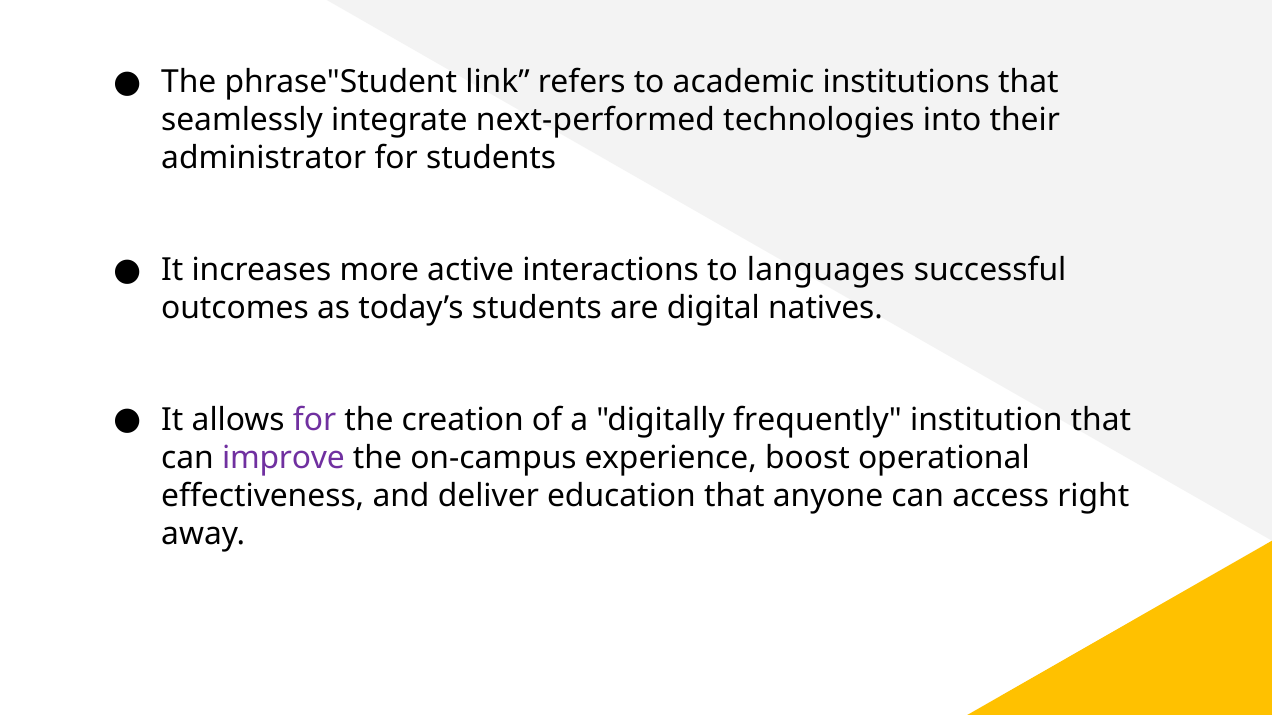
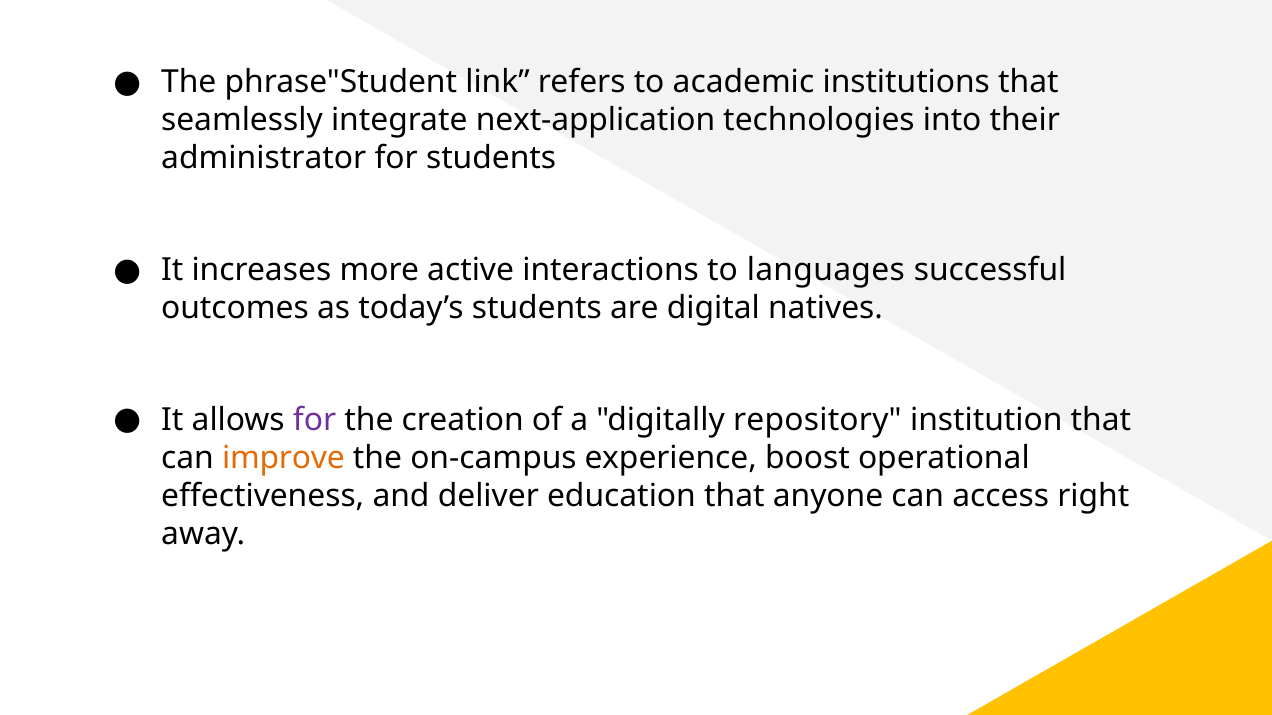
next-performed: next-performed -> next-application (595, 120)
frequently: frequently -> repository (817, 420)
improve colour: purple -> orange (283, 458)
